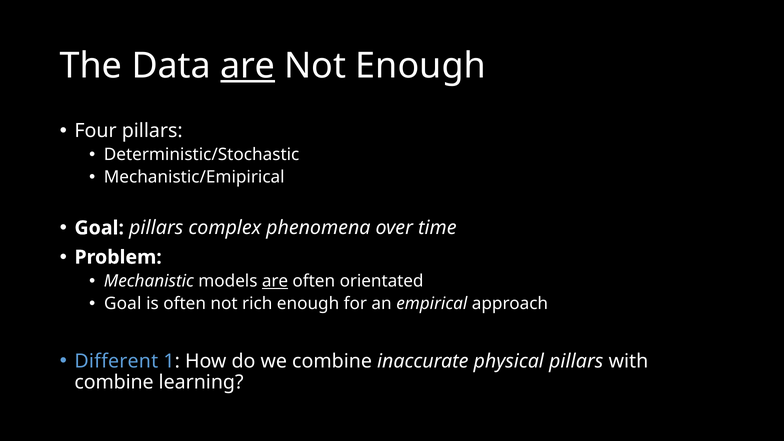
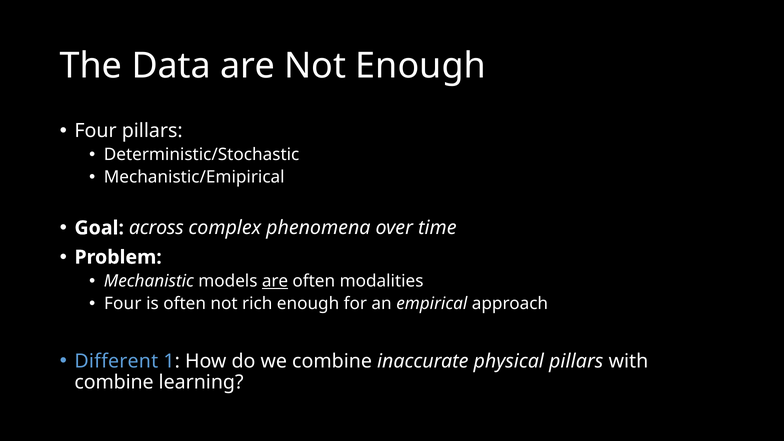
are underline: present -> none (248, 66)
Goal pillars: pillars -> across (156, 228)
orientated: orientated -> modalities (382, 281)
Goal: Goal -> Four (123, 304)
